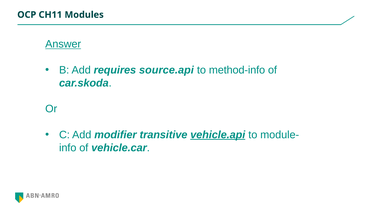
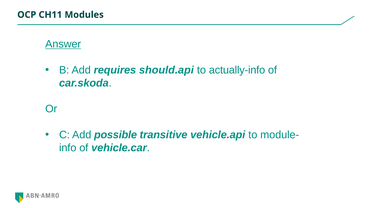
source.api: source.api -> should.api (166, 70)
method-info: method-info -> actually-info (237, 70)
modifier: modifier -> possible (116, 135)
vehicle.api underline: present -> none (218, 135)
